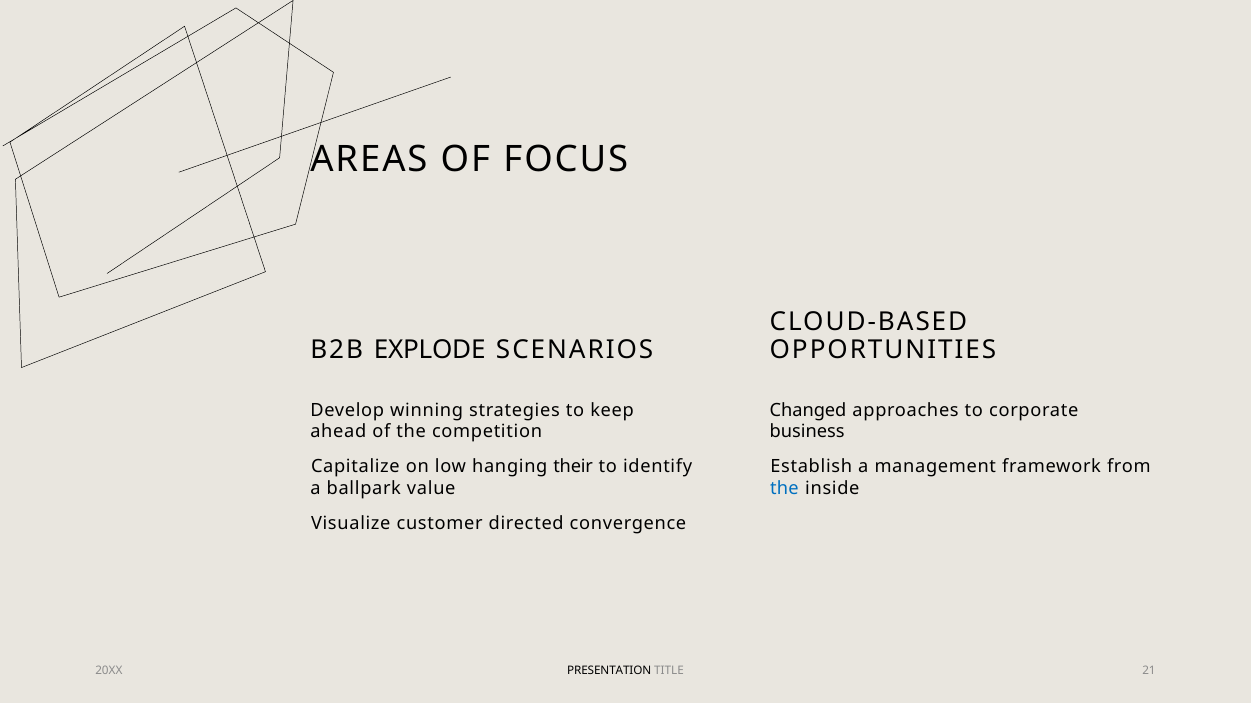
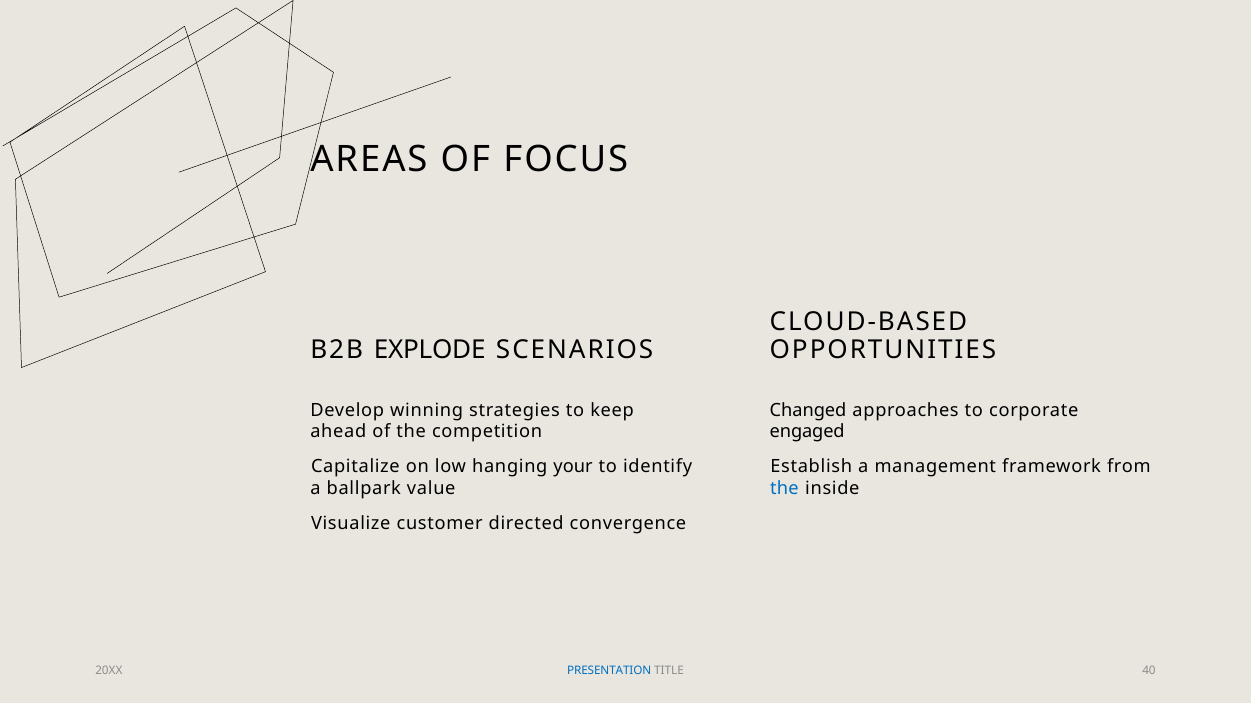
business: business -> engaged (807, 432)
their: their -> your (573, 467)
PRESENTATION colour: black -> blue (609, 672)
21: 21 -> 40 (1149, 671)
